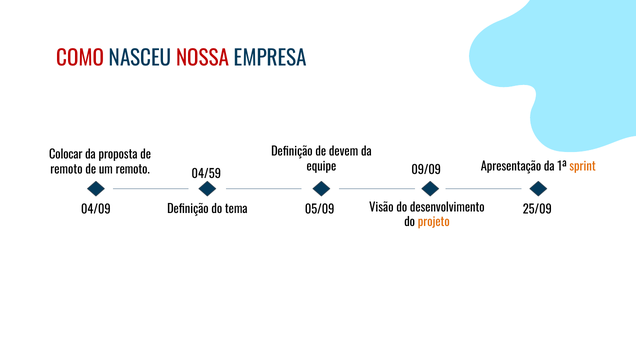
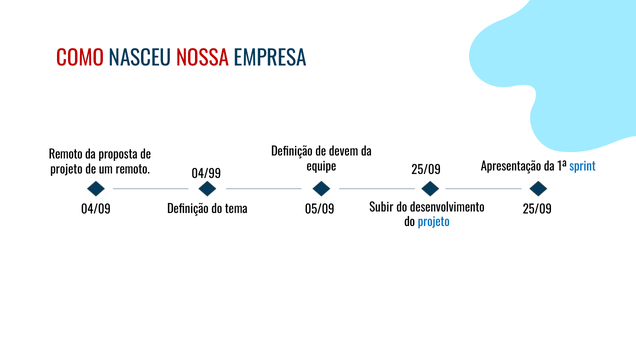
Colocar: Colocar -> Remoto (66, 155)
sprint colour: orange -> blue (583, 166)
remoto: remoto -> projeto (66, 170)
09/09: 09/09 -> 25/09 (426, 170)
04/59: 04/59 -> 04/99 (206, 174)
Visão: Visão -> Subir (381, 207)
projeto colour: orange -> blue (434, 222)
